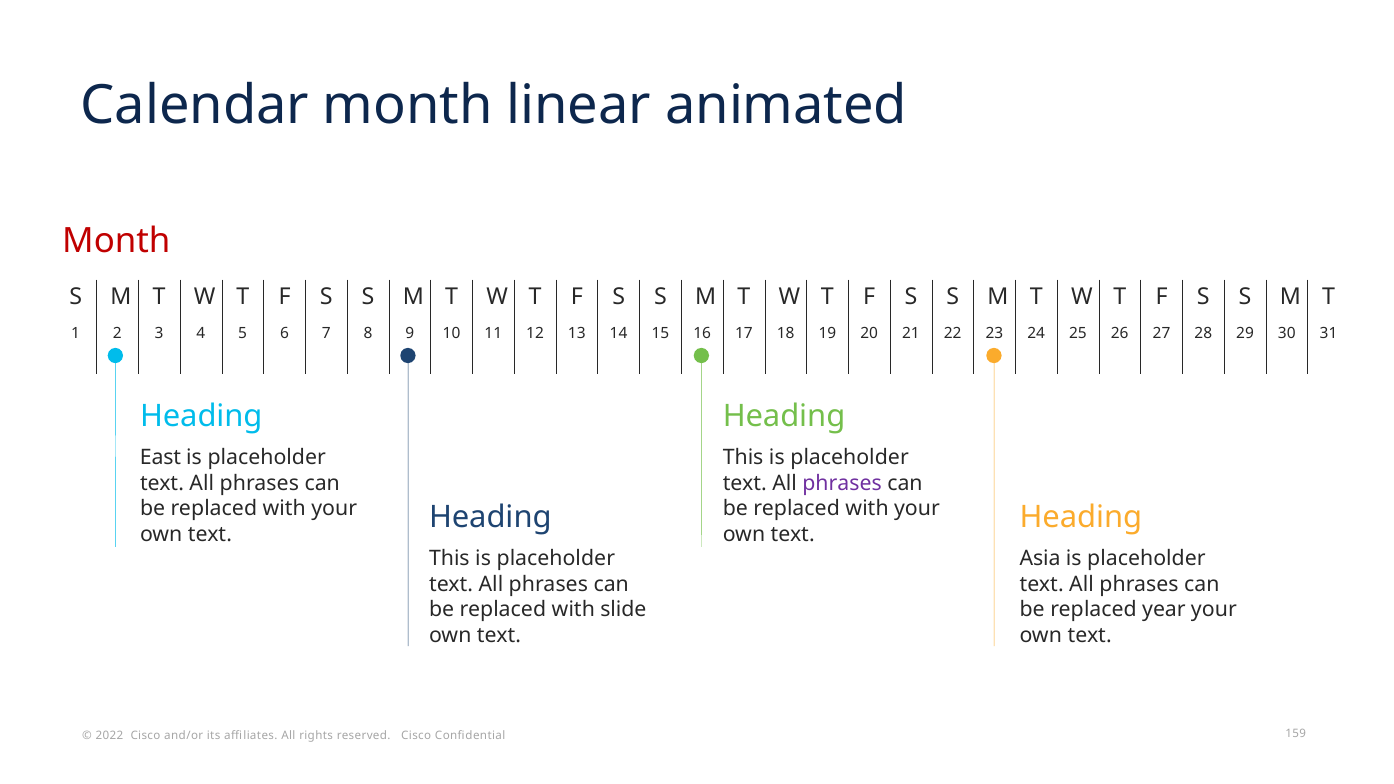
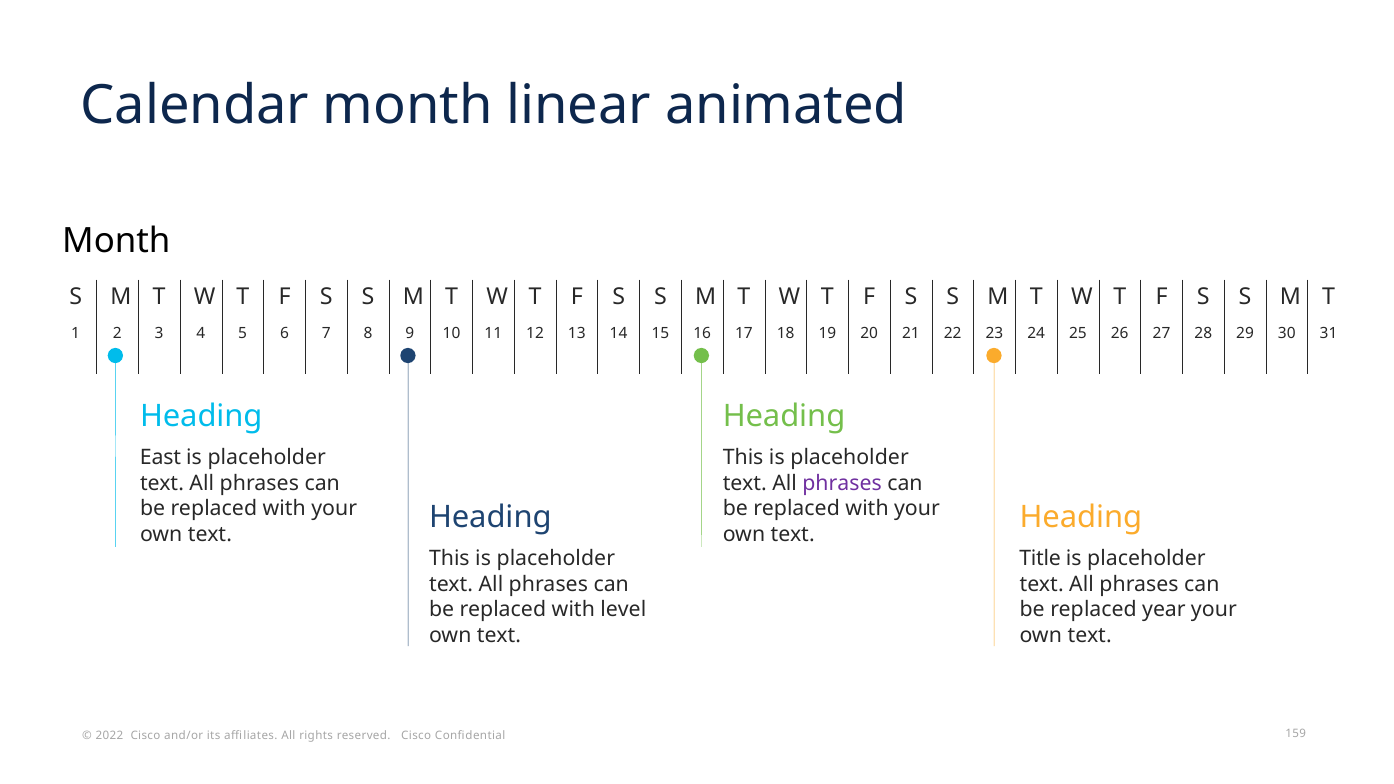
Month colour: red -> black (116, 241)
Asia: Asia -> Title (1040, 559)
slide: slide -> level (623, 610)
